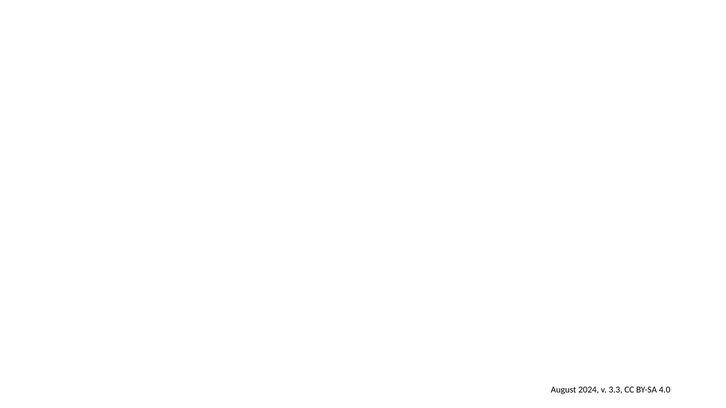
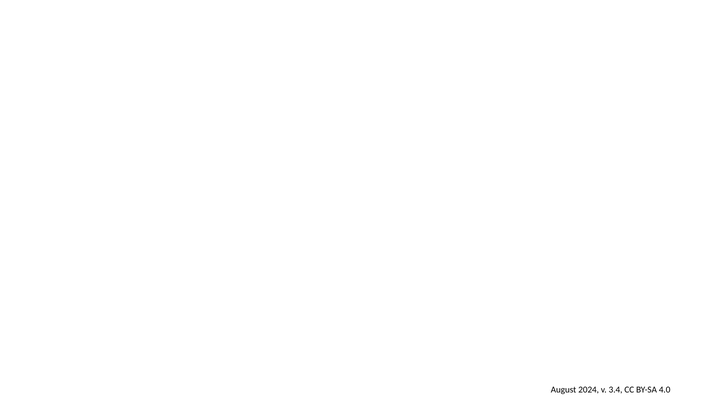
3.3: 3.3 -> 3.4 (616, 390)
